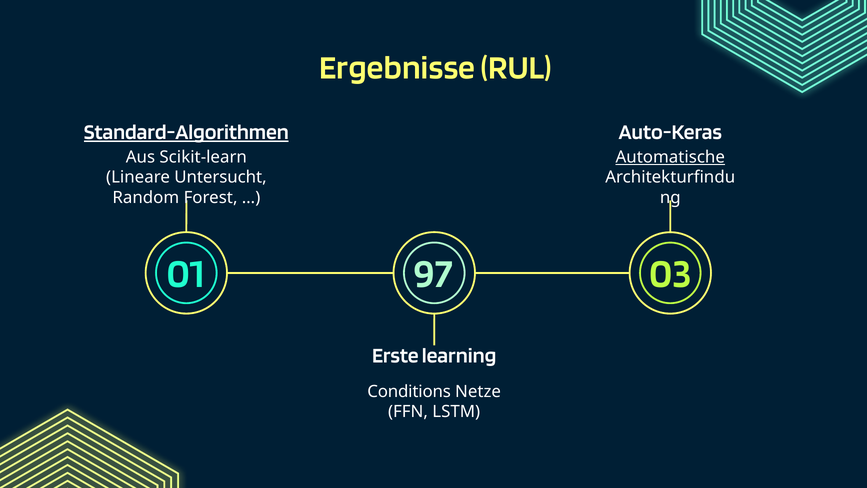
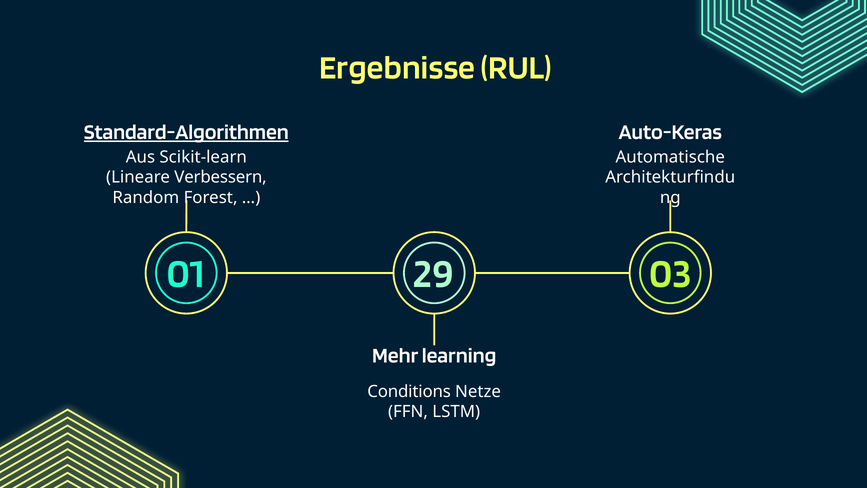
Automatische underline: present -> none (670, 157)
Untersucht: Untersucht -> Verbessern (221, 177)
97: 97 -> 29 (433, 274)
Erste: Erste -> Mehr (395, 356)
